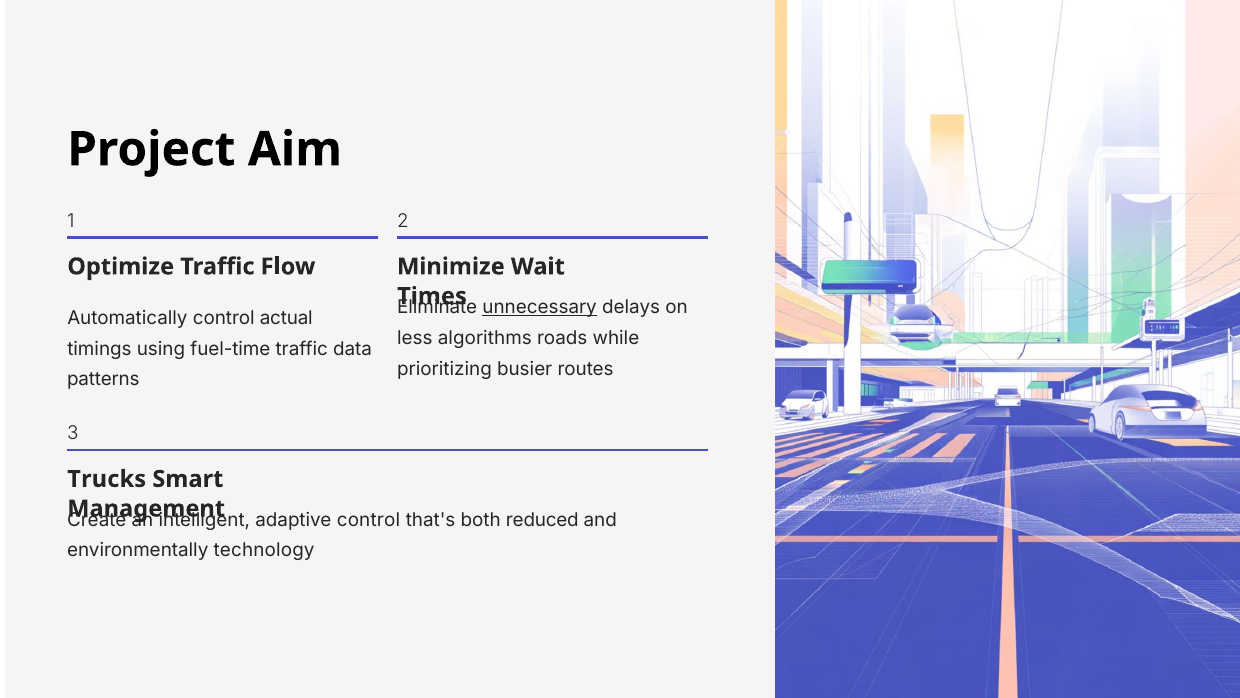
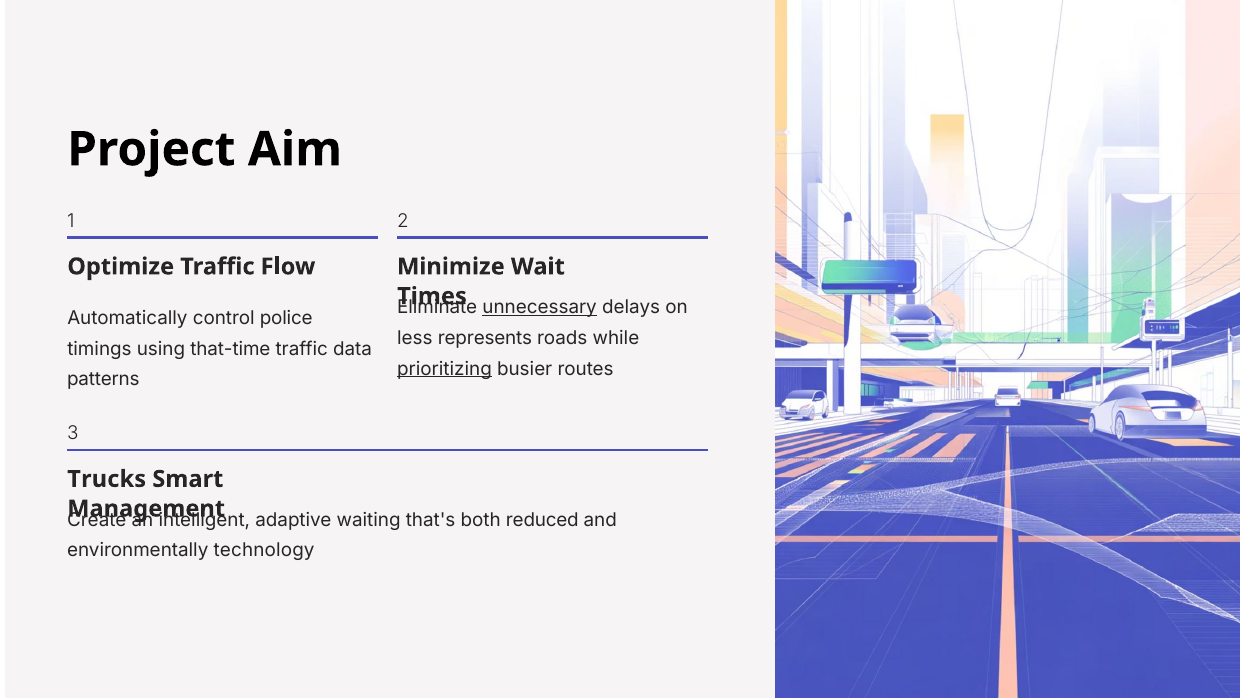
actual: actual -> police (286, 318)
algorithms: algorithms -> represents (485, 338)
fuel-time: fuel-time -> that-time (230, 349)
prioritizing underline: none -> present (444, 369)
adaptive control: control -> waiting (369, 519)
